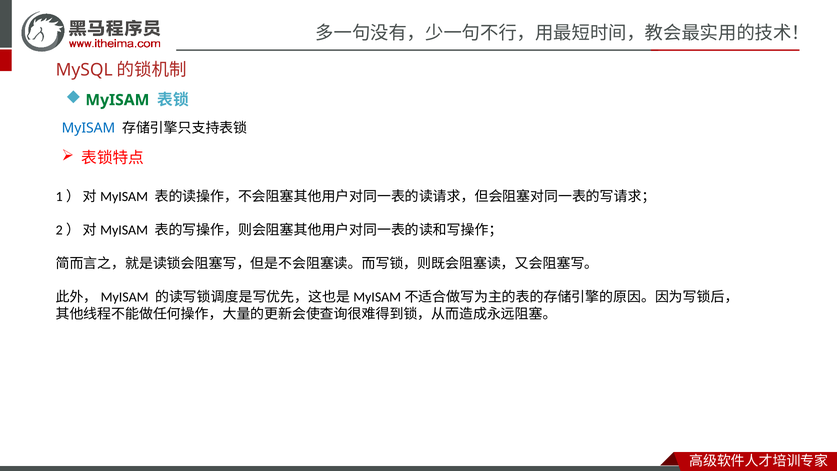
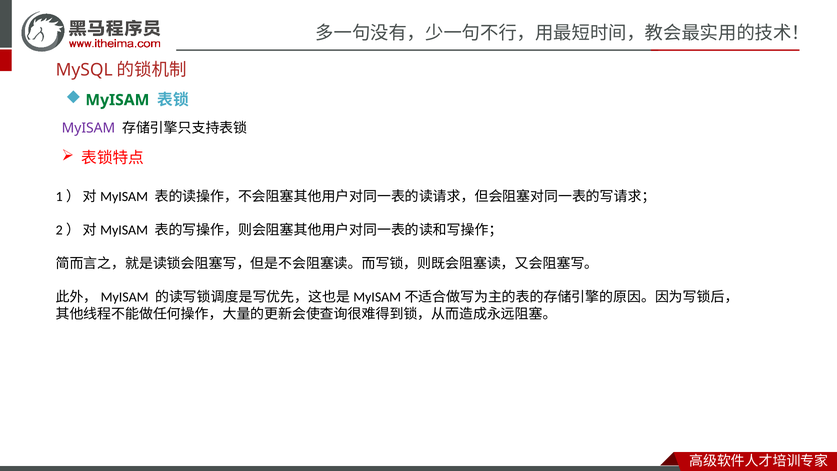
MyISAM colour: blue -> purple (88, 128)
